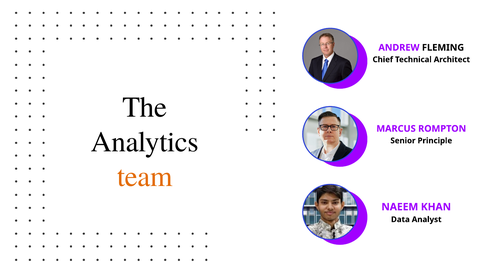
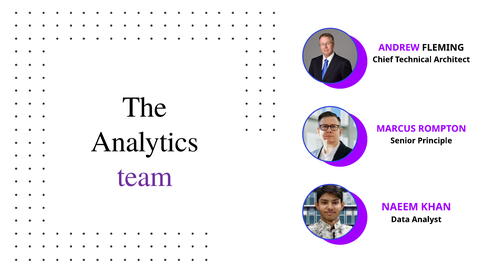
team colour: orange -> purple (145, 177)
